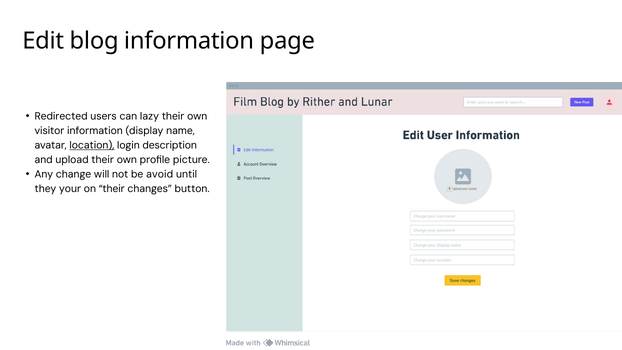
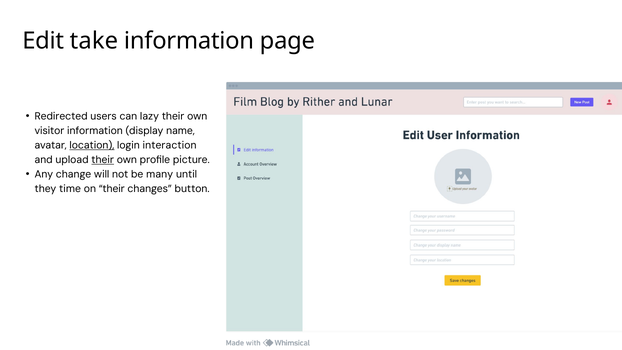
blog: blog -> take (94, 41)
description: description -> interaction (170, 145)
their underline: none -> present (103, 160)
avoid: avoid -> many (160, 174)
your: your -> time (70, 189)
